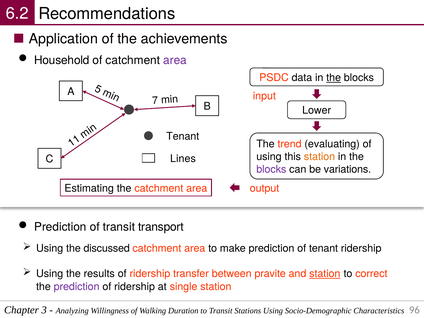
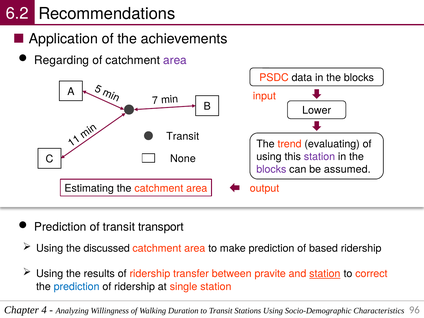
Household: Household -> Regarding (62, 60)
the underline: present -> none (334, 78)
Tenant: Tenant -> Transit (183, 136)
station colour: orange -> purple (319, 157)
Lines: Lines -> None (183, 159)
variations: variations -> assumed (347, 169)
of tenant: tenant -> based (323, 248)
prediction colour: purple -> blue (77, 287)
3: 3 -> 4 (44, 310)
